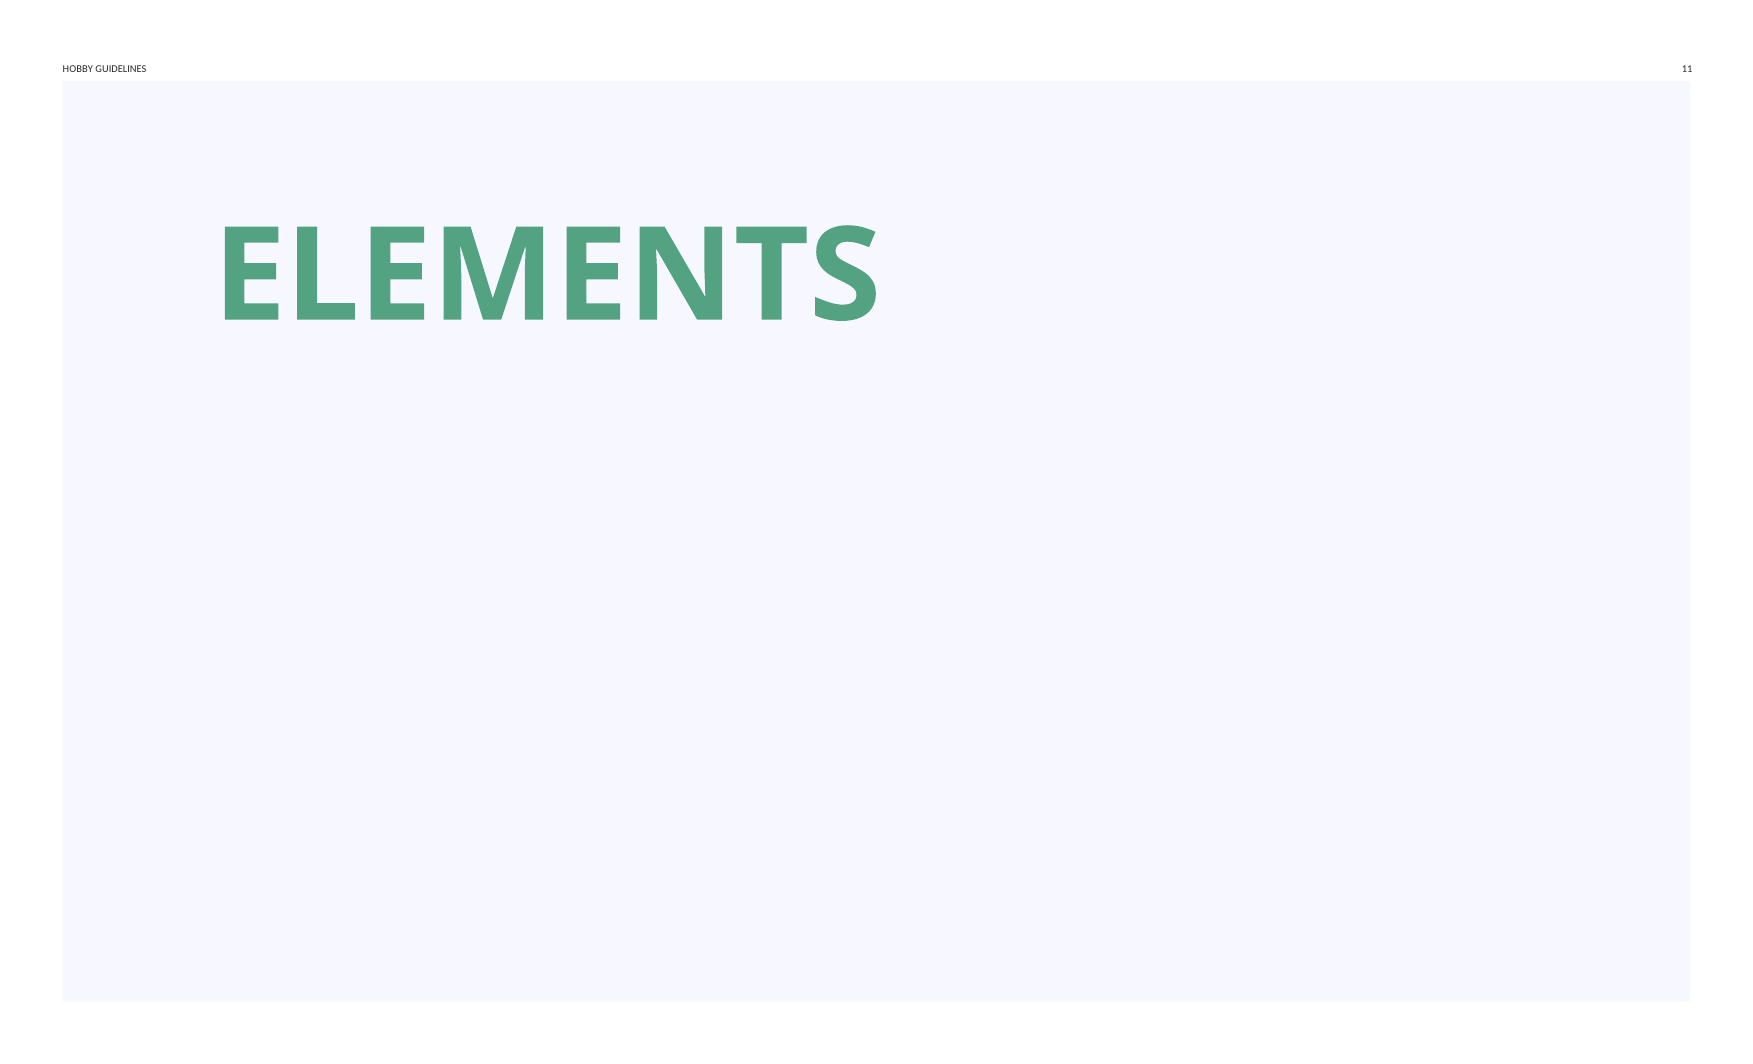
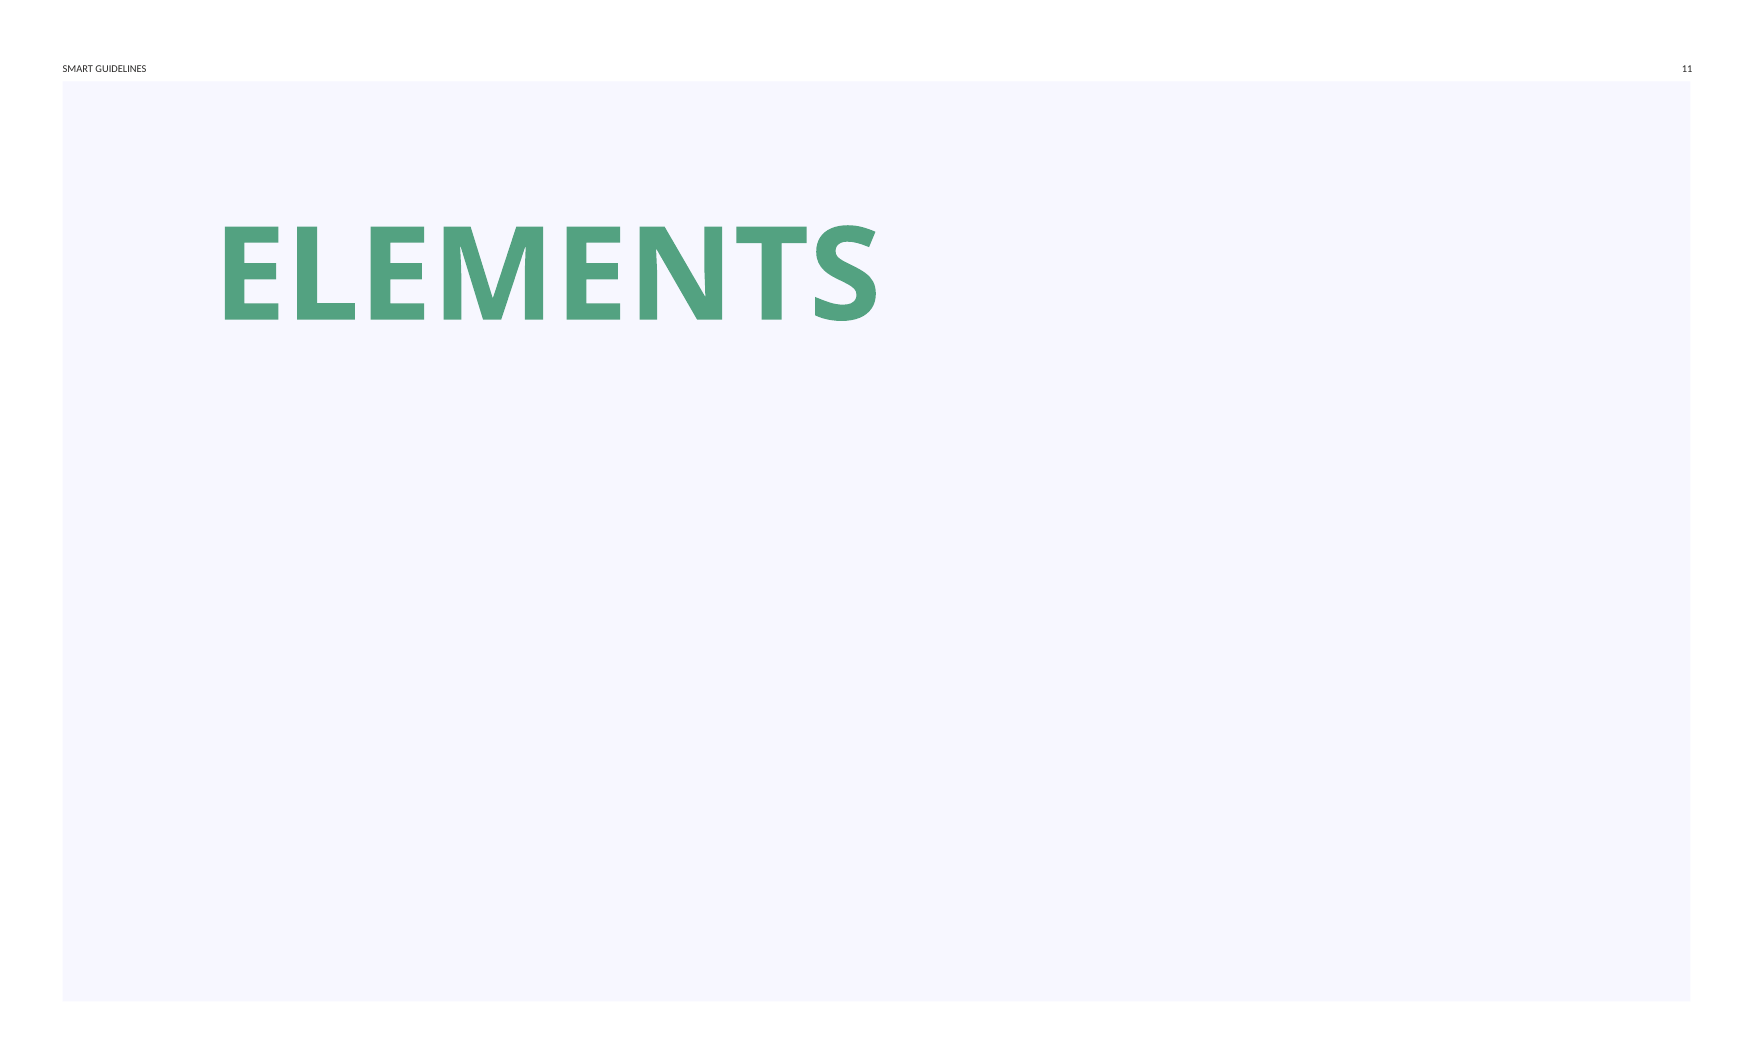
HOBBY: HOBBY -> SMART (78, 69)
